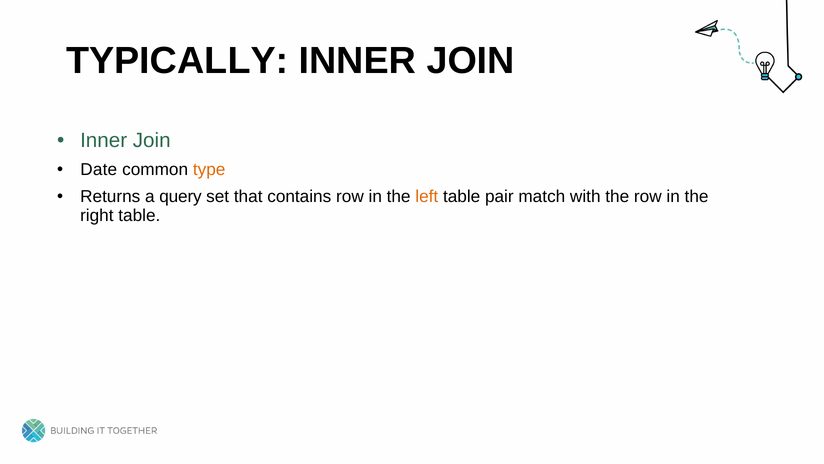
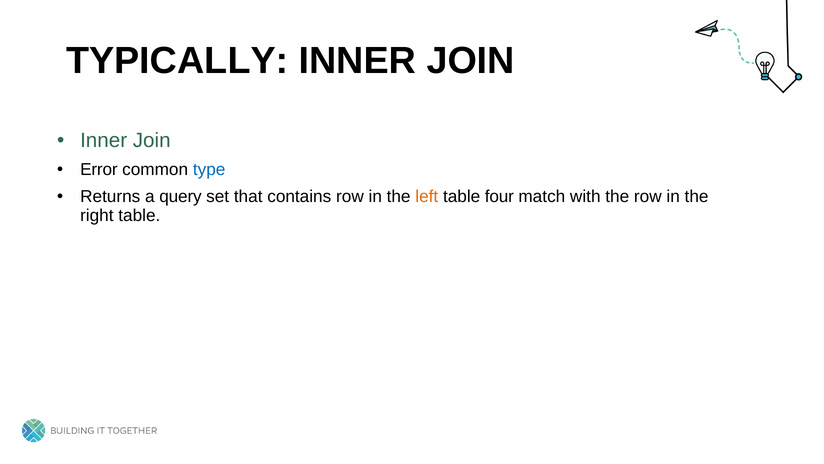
Date: Date -> Error (99, 169)
type colour: orange -> blue (209, 169)
pair: pair -> four (499, 197)
